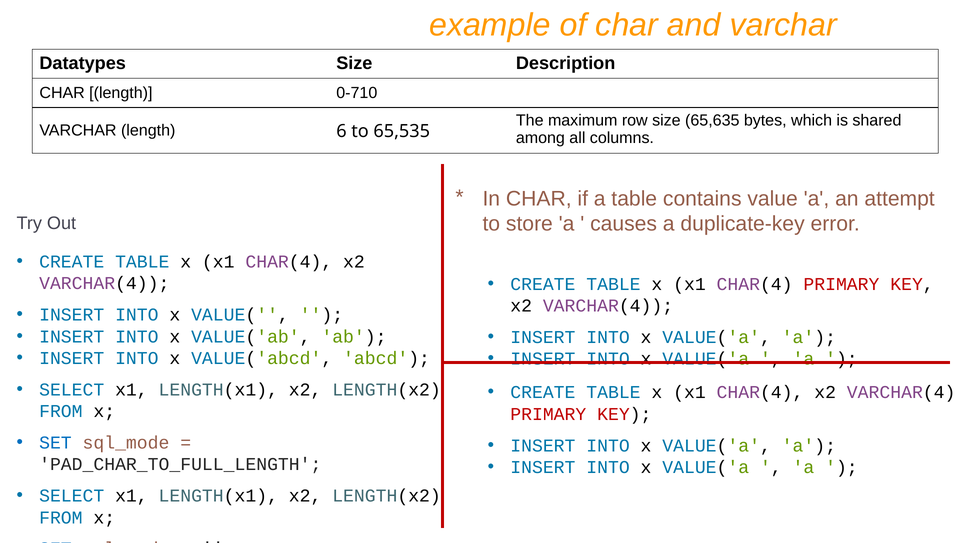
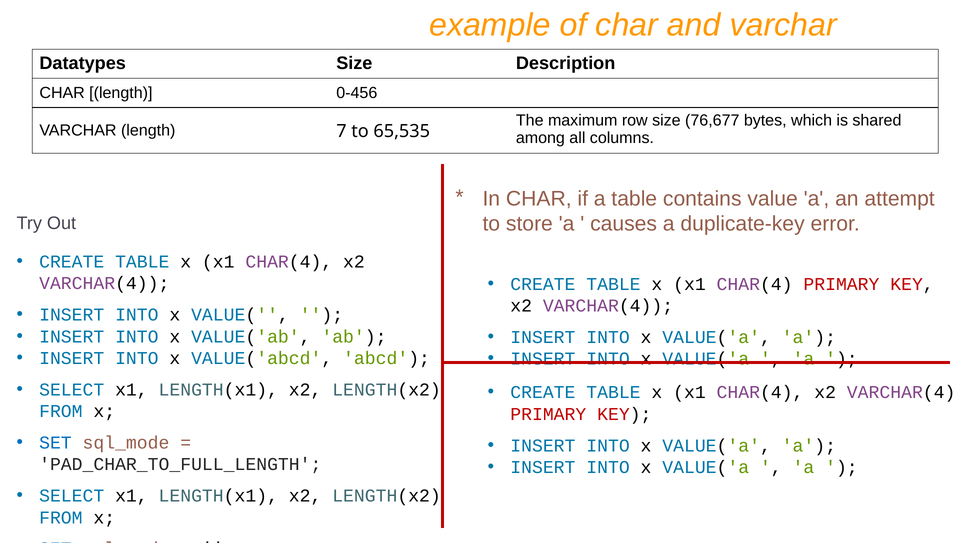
0-710: 0-710 -> 0-456 (357, 93)
65,635: 65,635 -> 76,677 (712, 120)
6: 6 -> 7 (341, 131)
